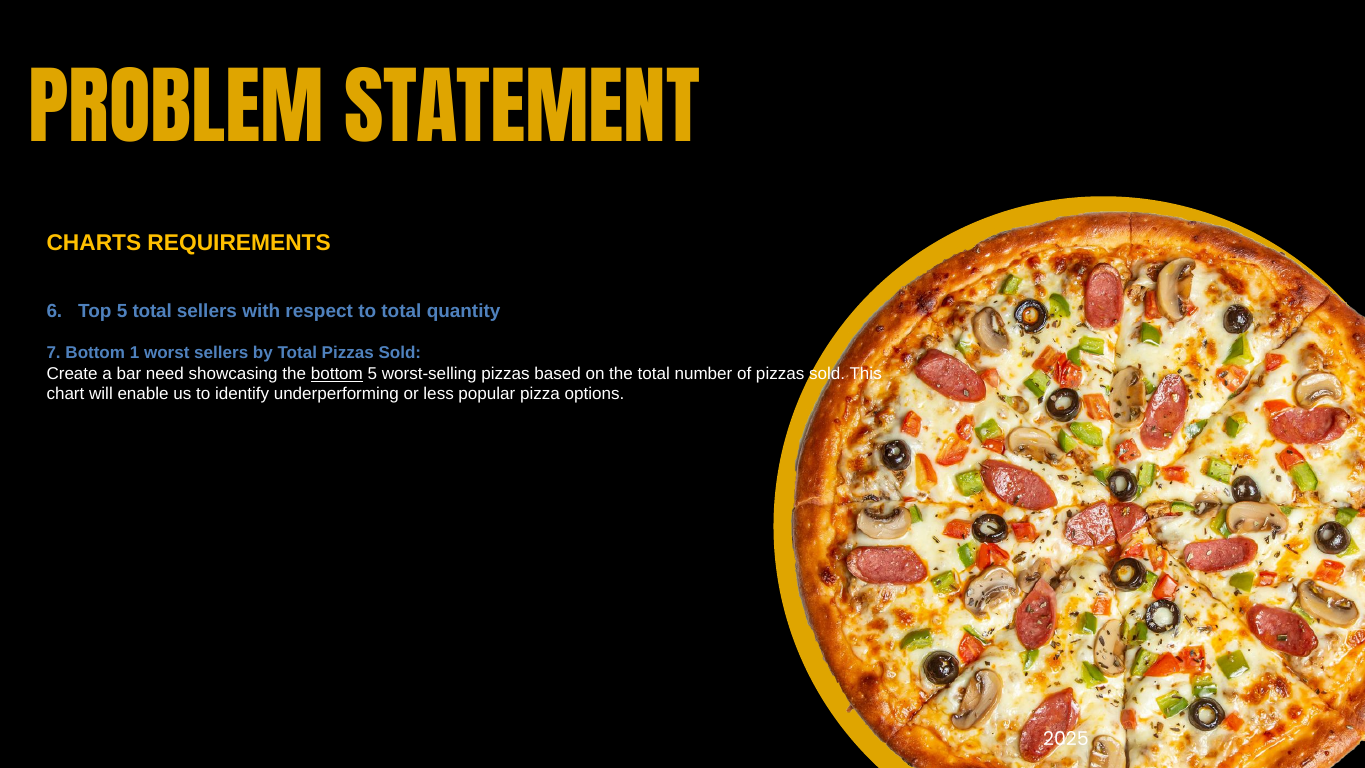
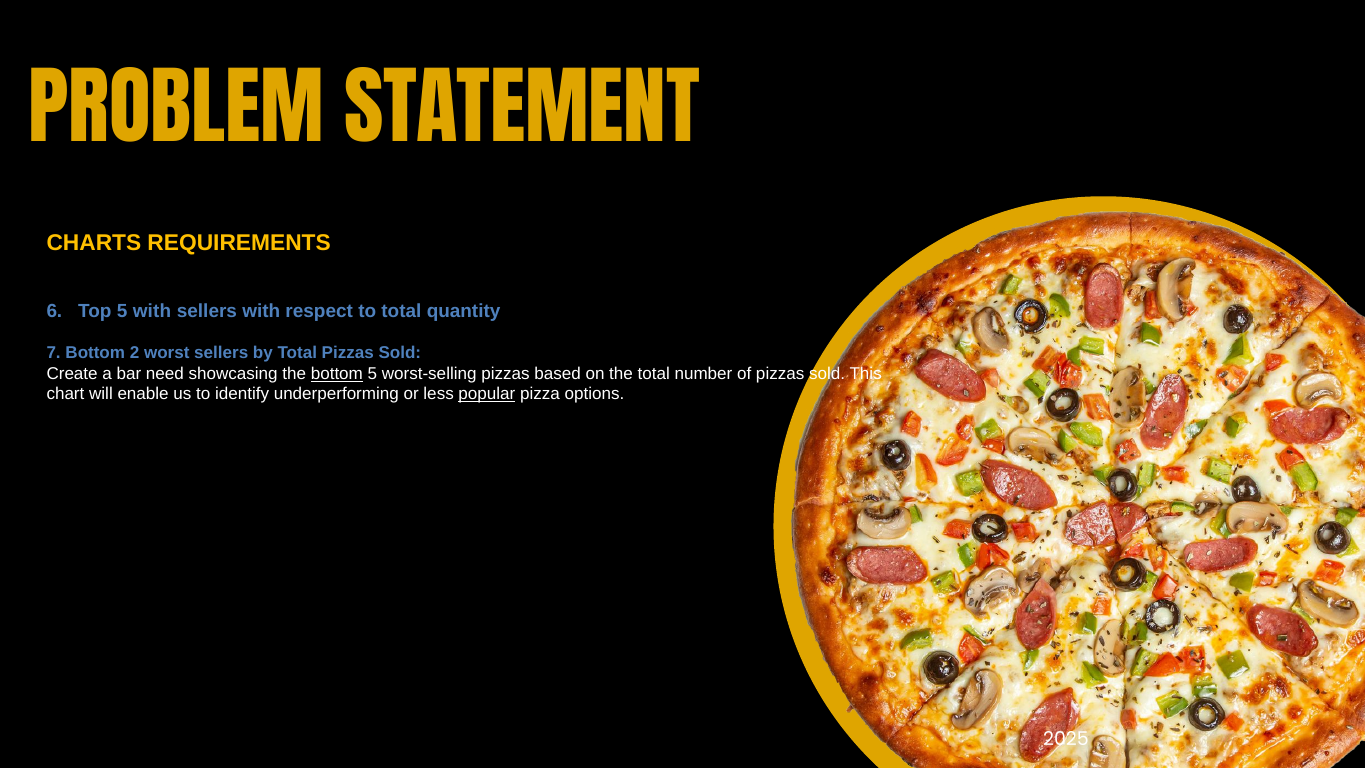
5 total: total -> with (152, 311)
1: 1 -> 2 (135, 353)
popular underline: none -> present (487, 394)
